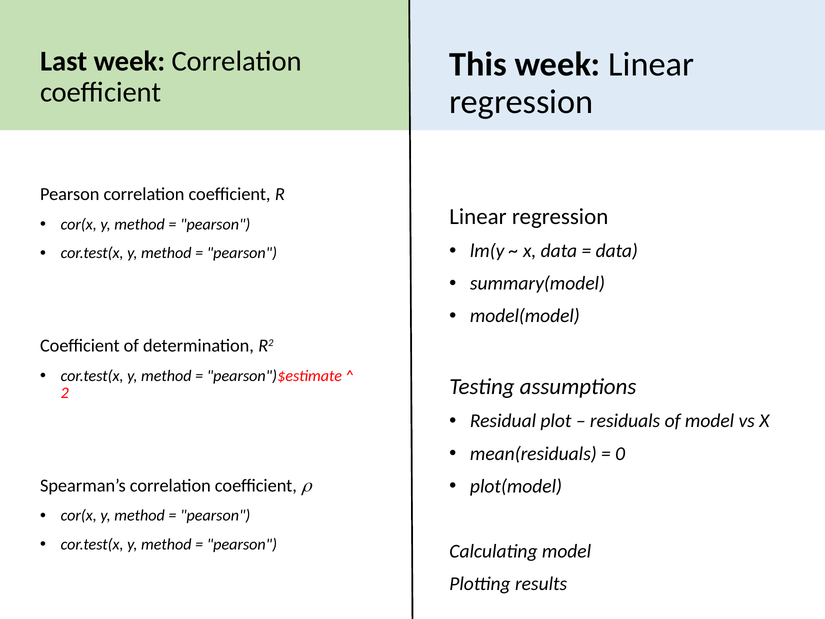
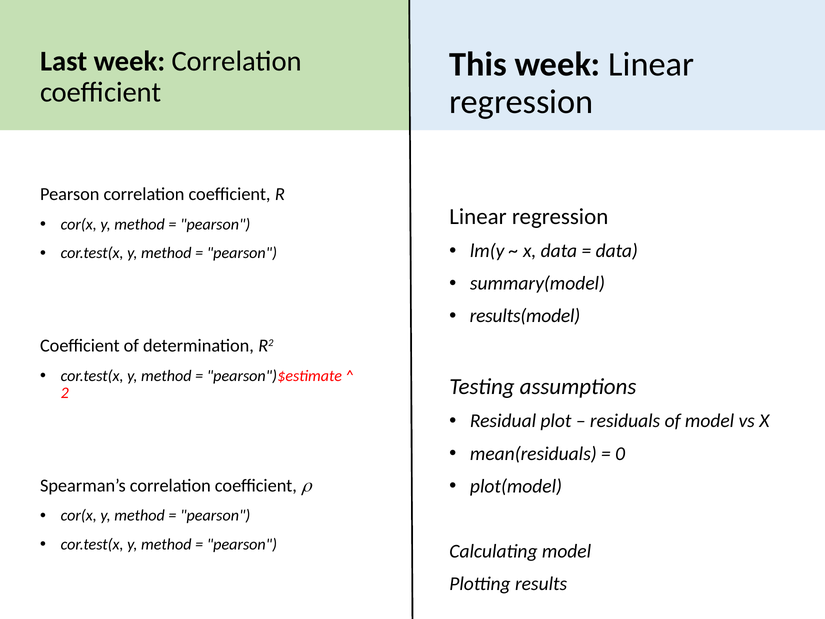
model(model: model(model -> results(model (525, 316)
